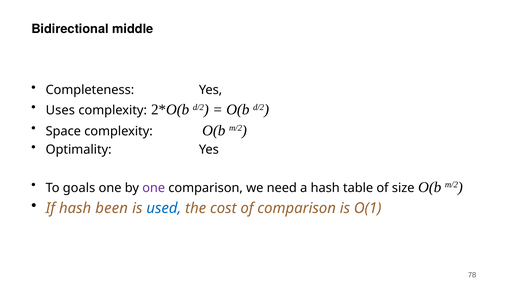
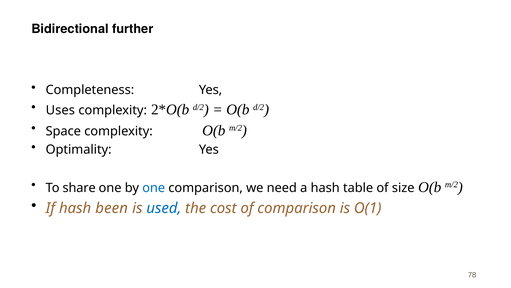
middle: middle -> further (133, 29)
goals: goals -> share (79, 188)
one colour: purple -> blue (154, 188)
